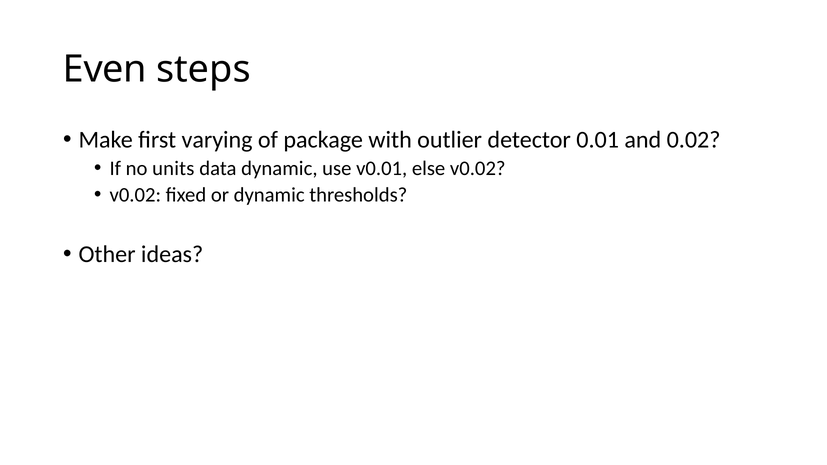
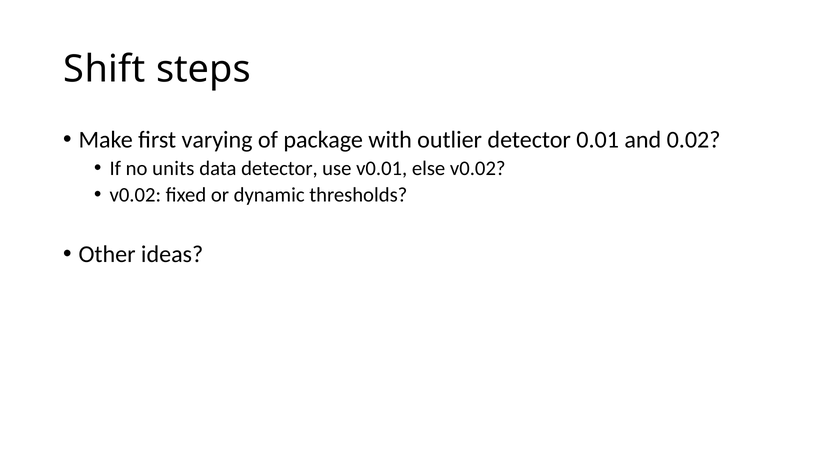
Even: Even -> Shift (104, 69)
data dynamic: dynamic -> detector (279, 168)
